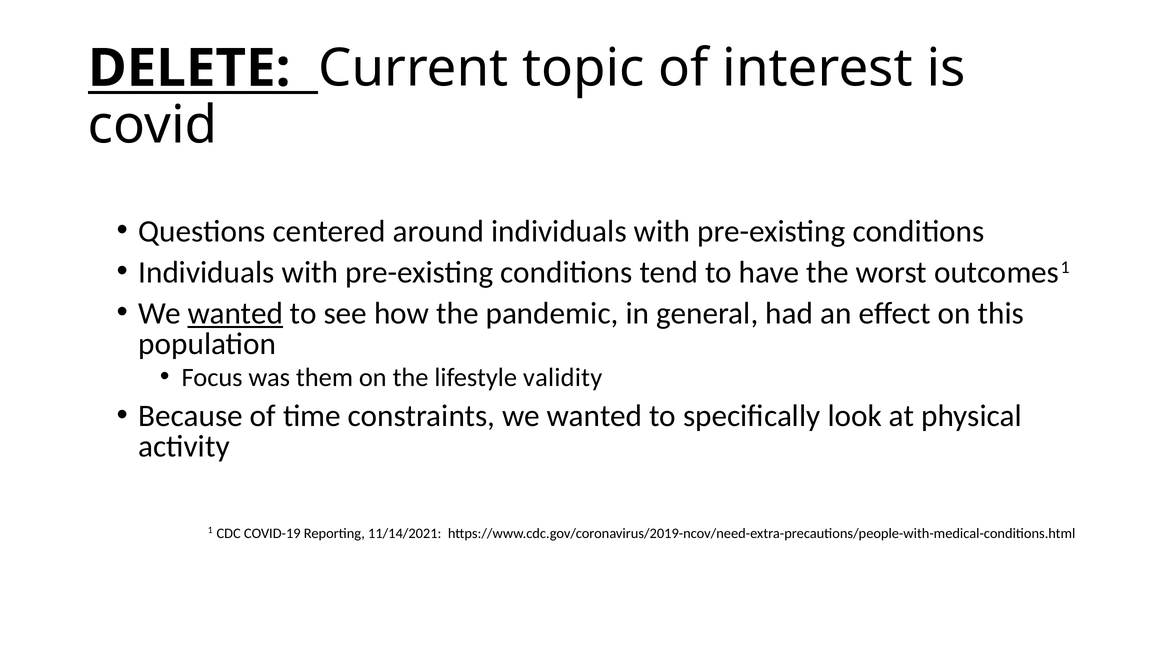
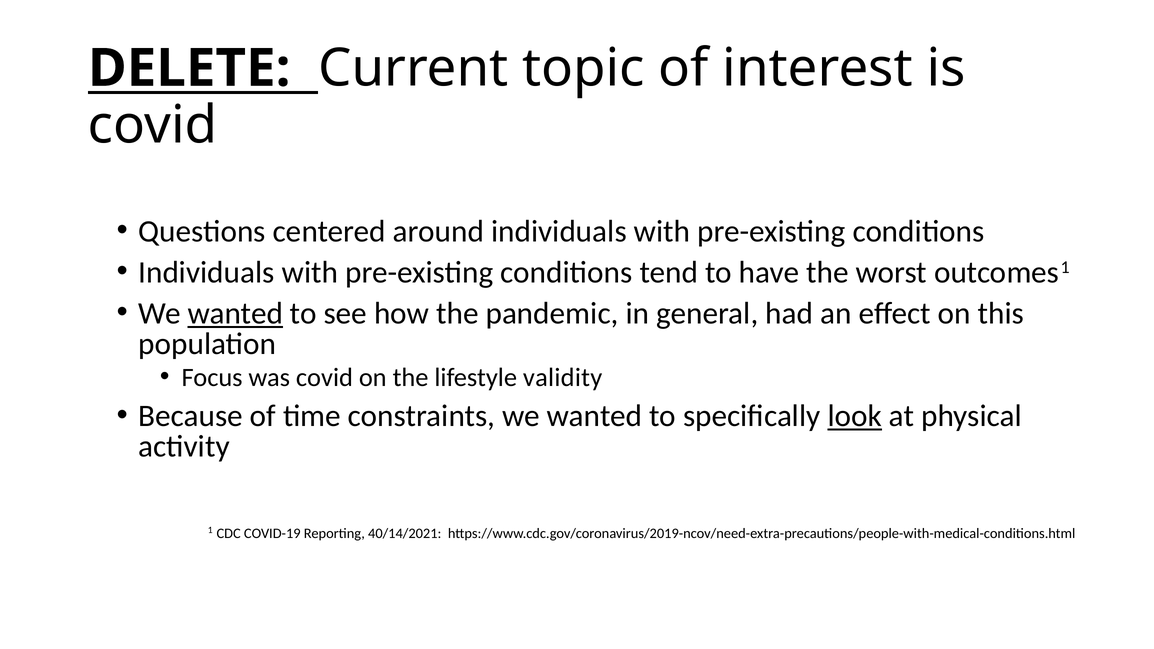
was them: them -> covid (324, 378)
look underline: none -> present (855, 416)
11/14/2021: 11/14/2021 -> 40/14/2021 (405, 533)
